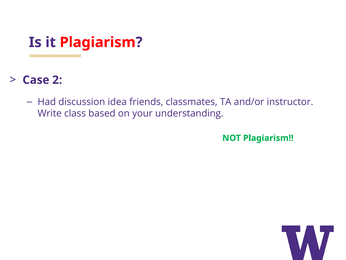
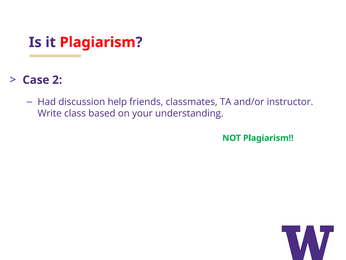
idea: idea -> help (117, 102)
